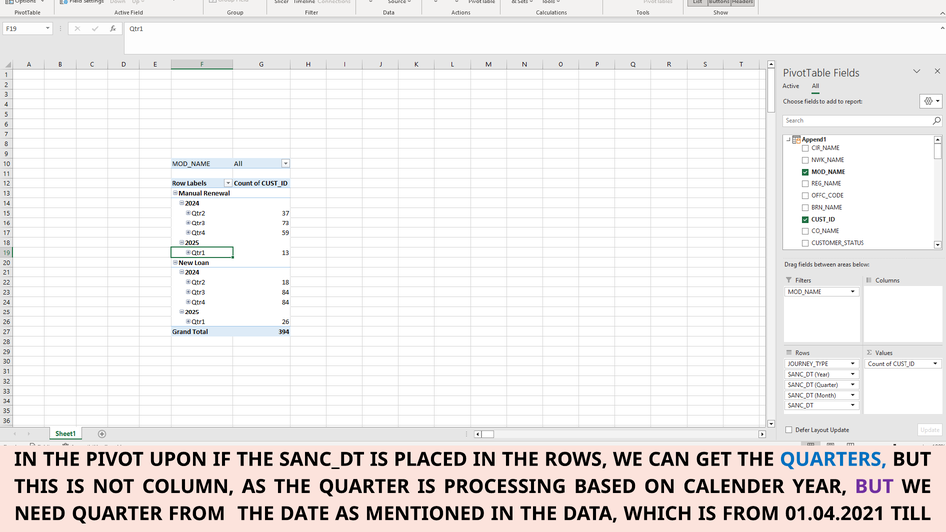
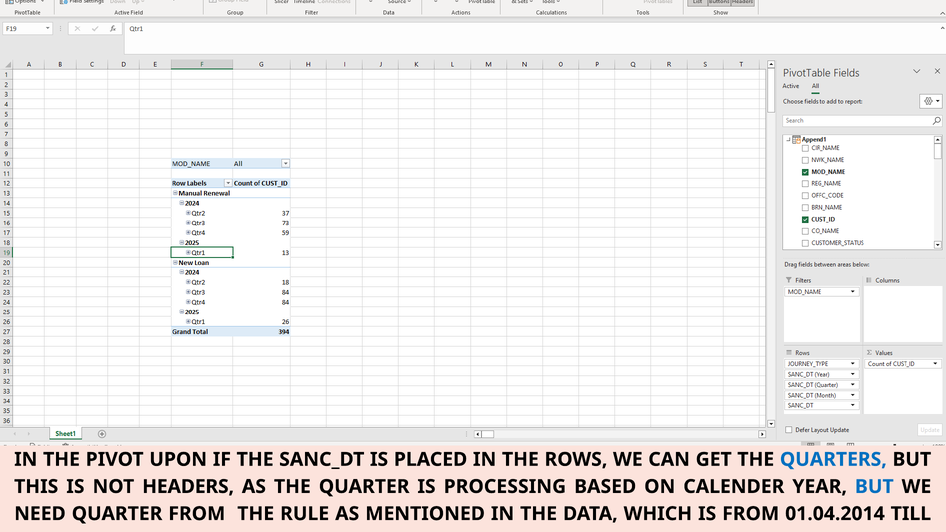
COLUMN: COLUMN -> HEADERS (188, 487)
BUT colour: purple -> blue (874, 487)
THE DATE: DATE -> RULE (305, 514)
01.04.2021: 01.04.2021 -> 01.04.2014 (835, 514)
